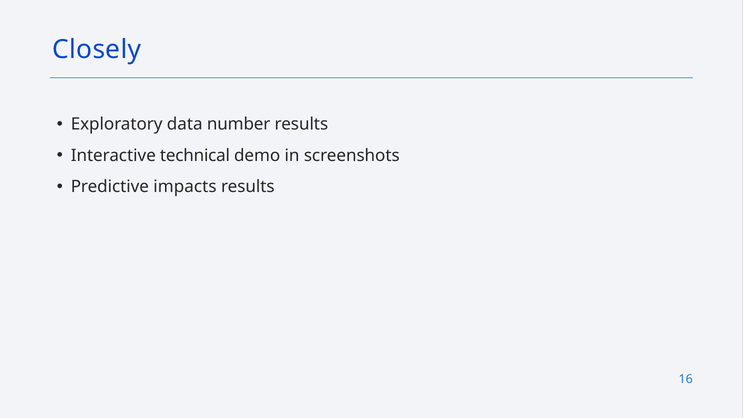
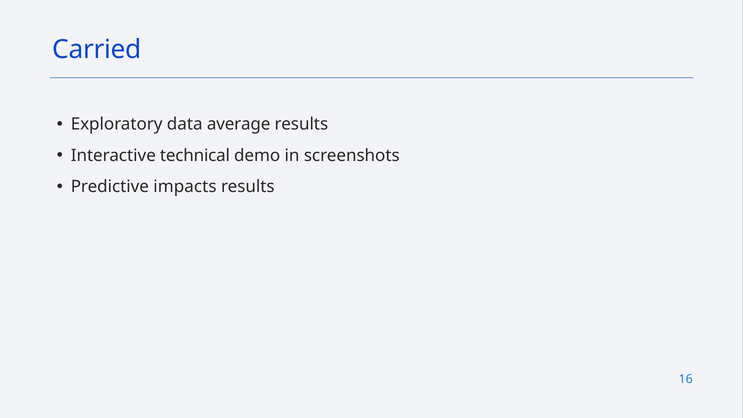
Closely: Closely -> Carried (97, 50)
number: number -> average (239, 124)
